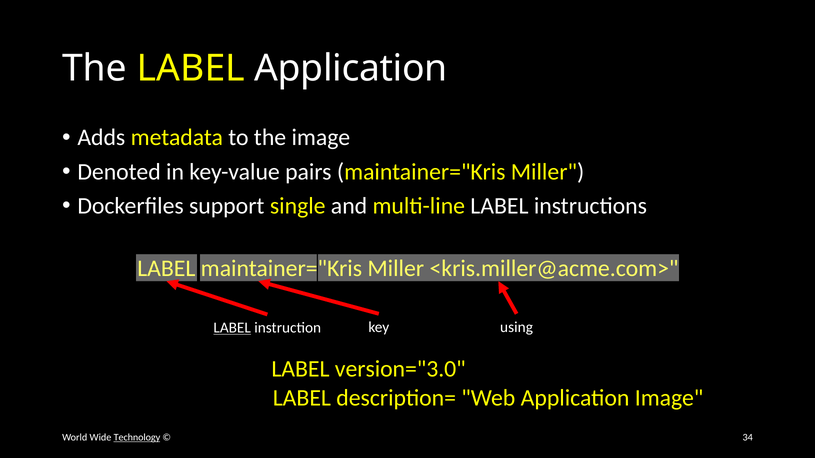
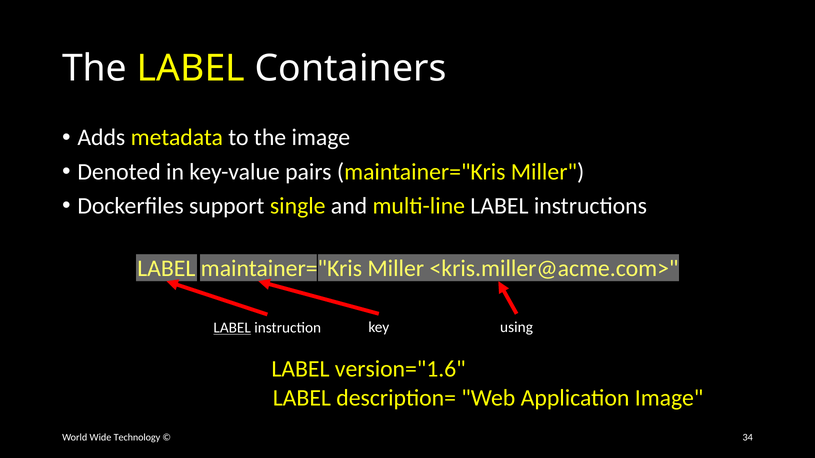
LABEL Application: Application -> Containers (351, 68)
version="3.0: version="3.0 -> version="1.6 (400, 369)
Technology underline: present -> none (137, 438)
